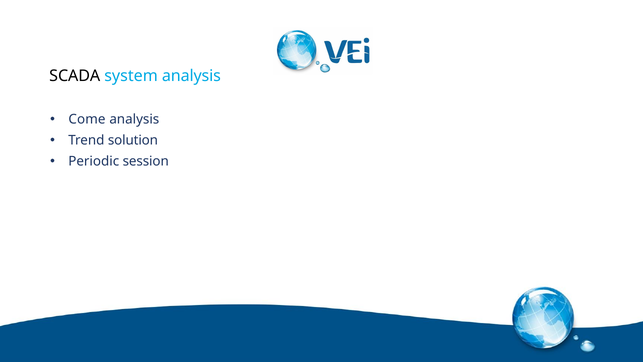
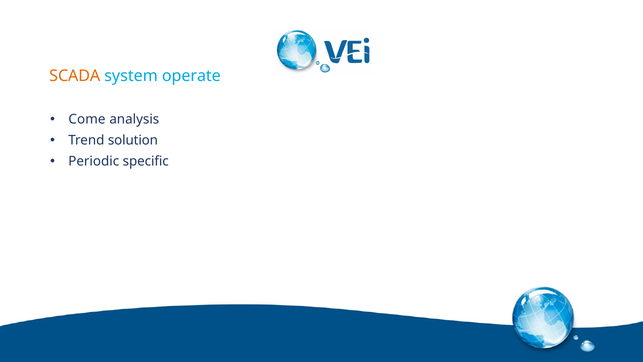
SCADA colour: black -> orange (75, 76)
system analysis: analysis -> operate (191, 76)
session: session -> specific (146, 161)
